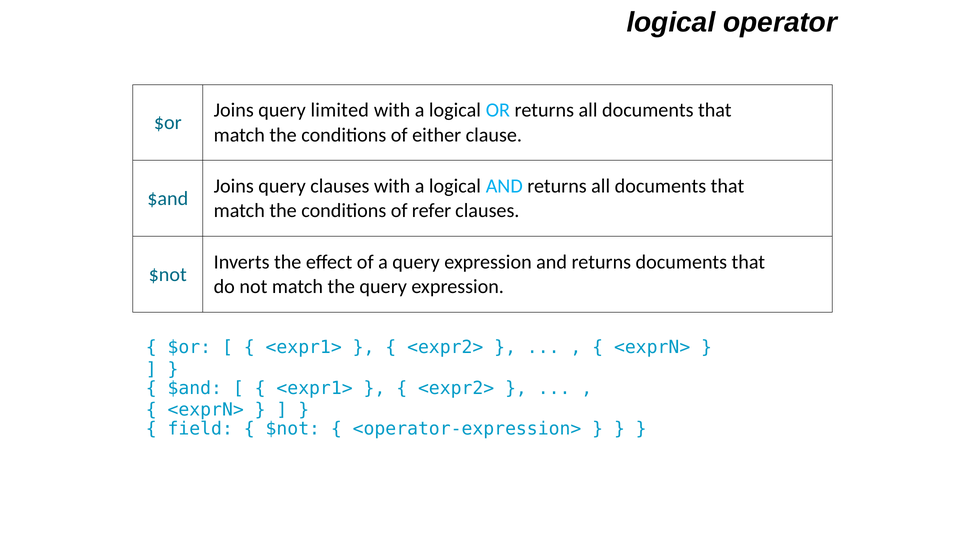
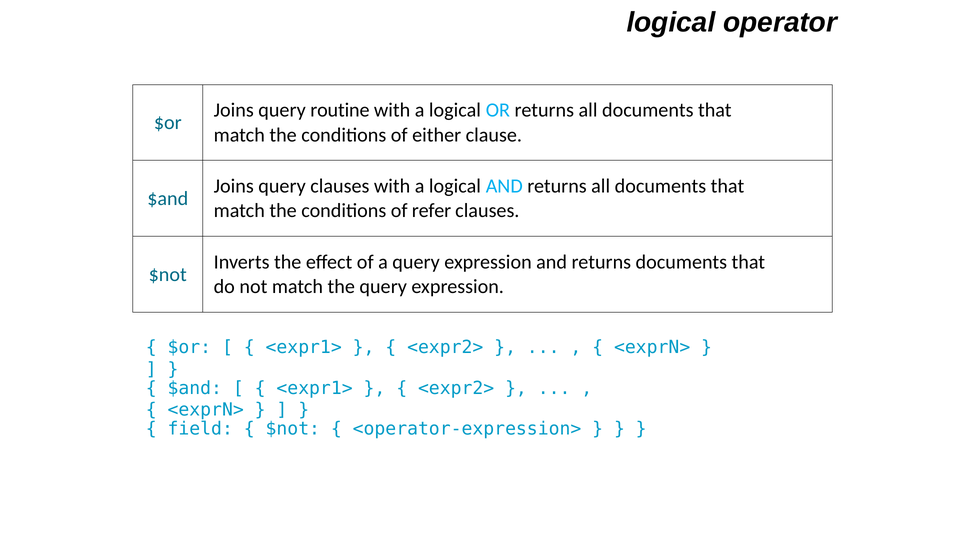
limited: limited -> routine (340, 110)
